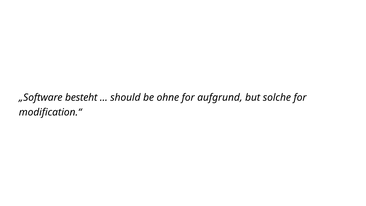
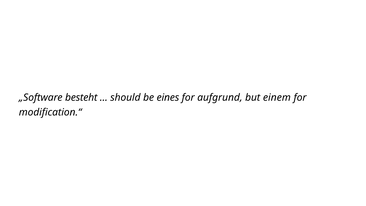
ohne: ohne -> eines (168, 98)
solche: solche -> einem (277, 98)
